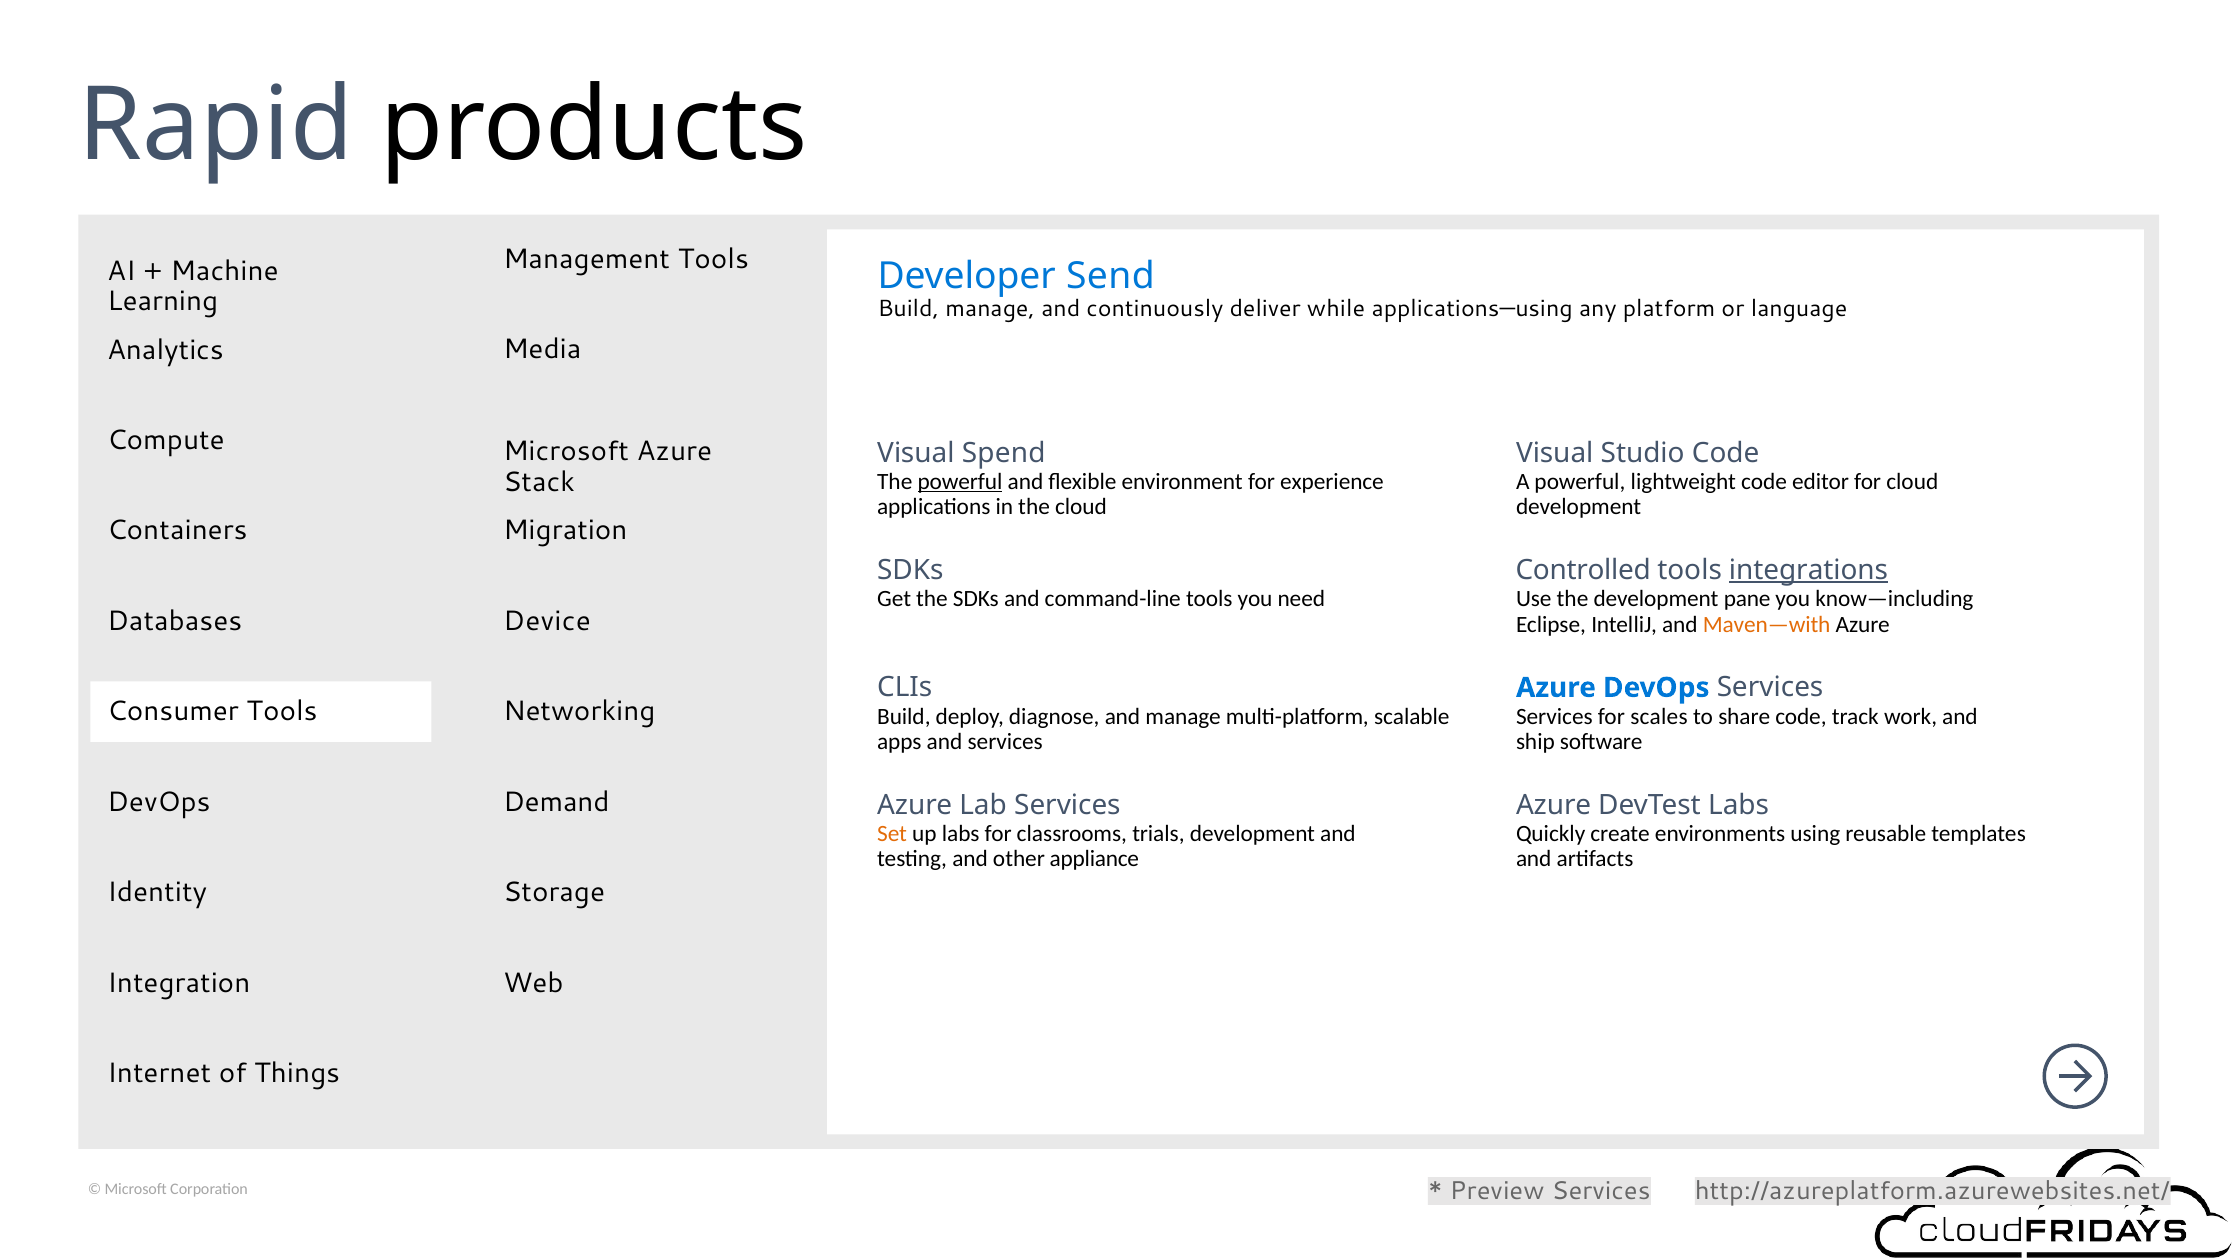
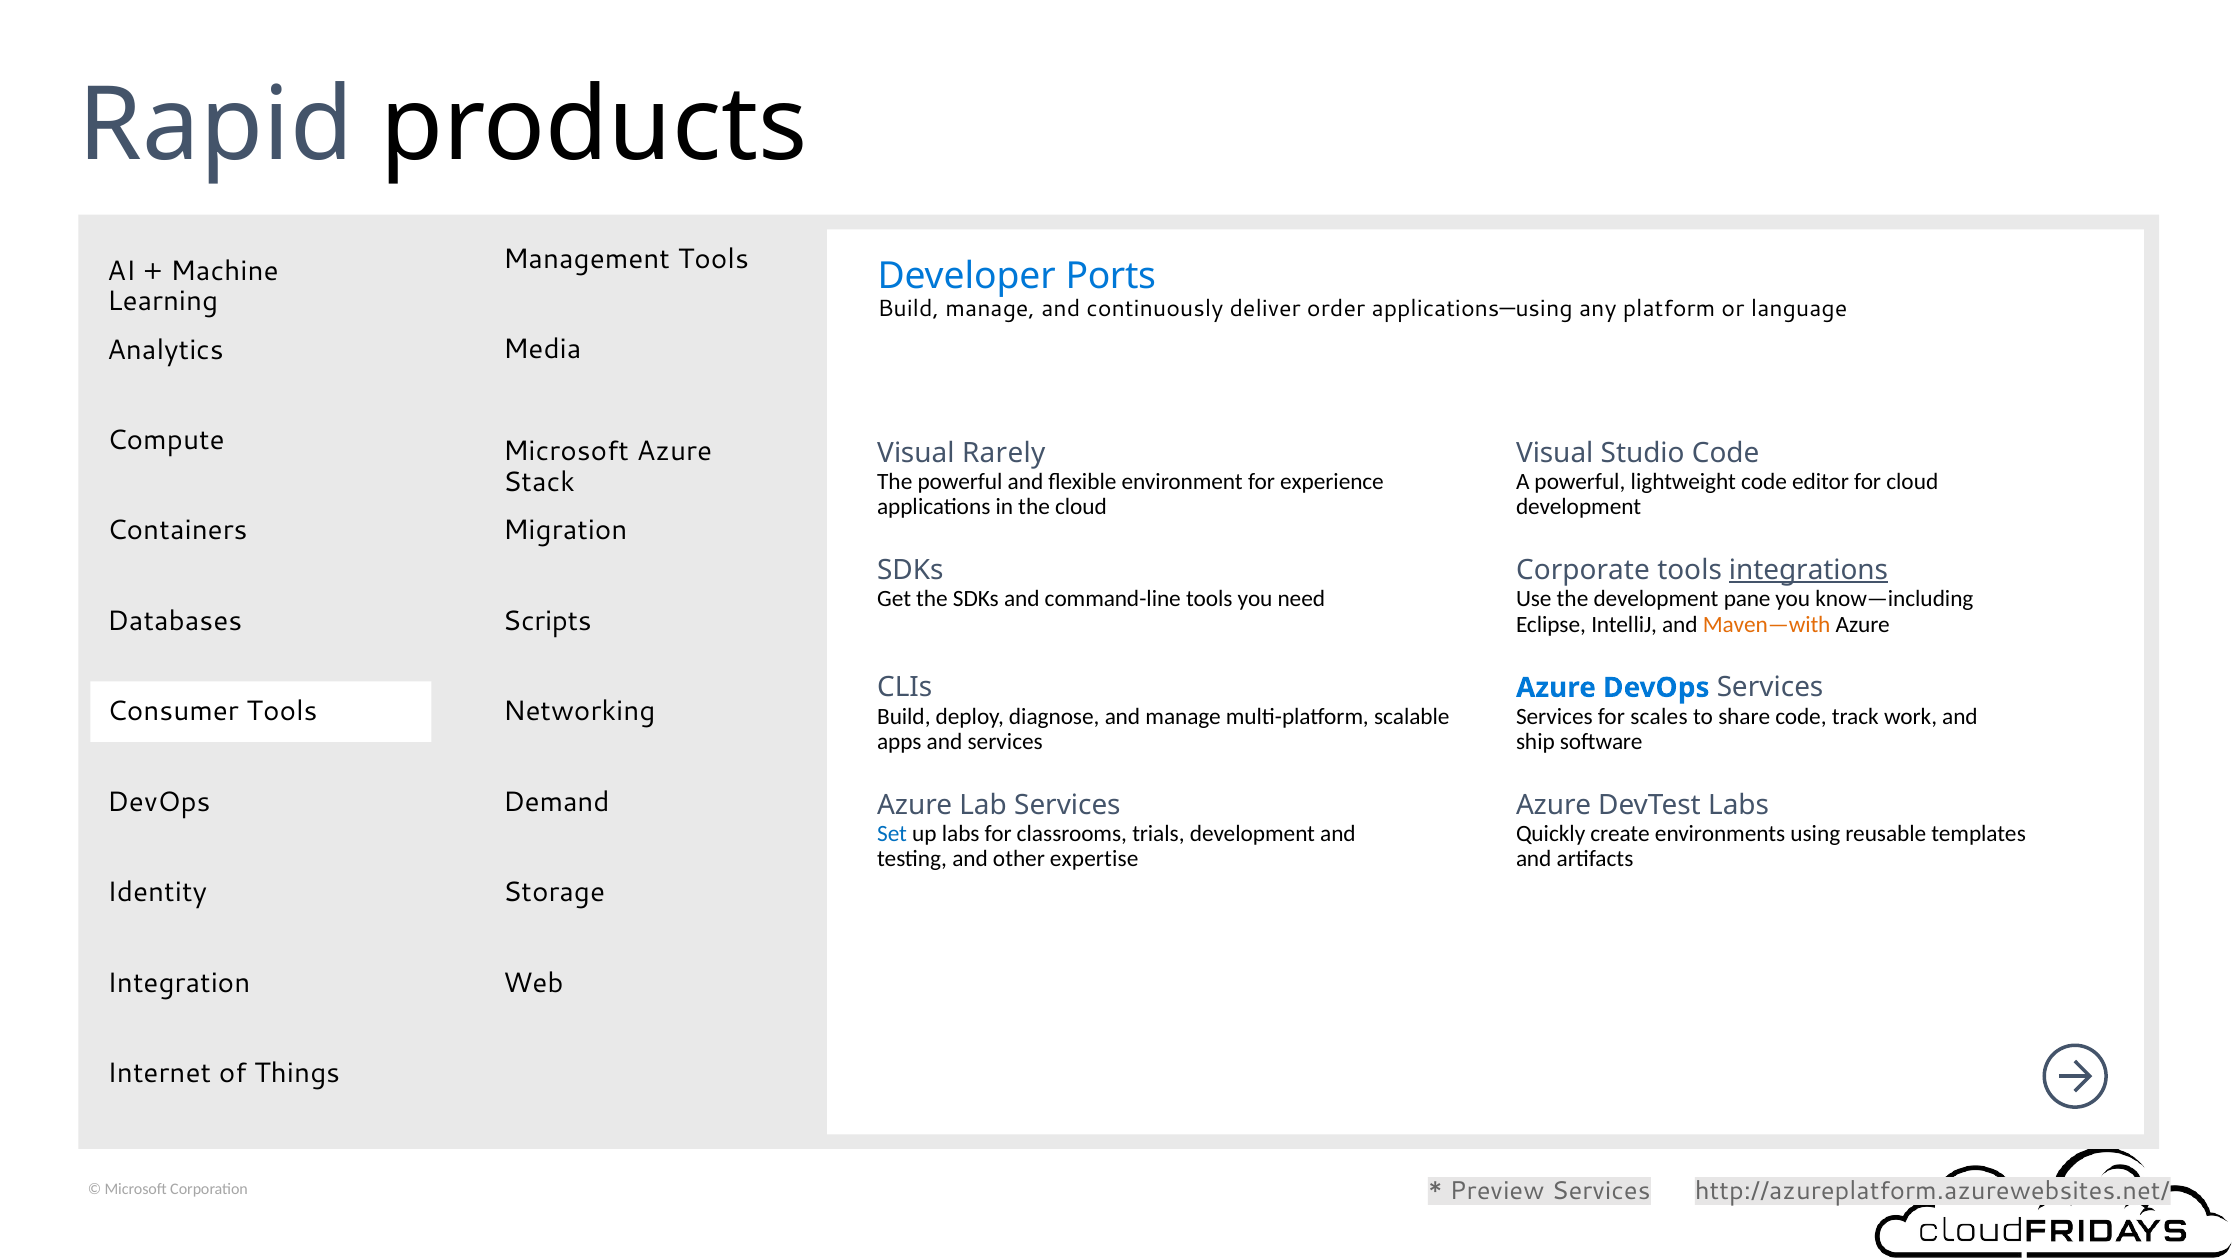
Send: Send -> Ports (1111, 276)
while: while -> order (1336, 309)
Spend: Spend -> Rarely (1004, 453)
powerful underline: present -> none (960, 482)
Controlled: Controlled -> Corporate (1583, 570)
Device: Device -> Scripts (547, 621)
Set colour: orange -> blue (892, 834)
appliance: appliance -> expertise (1094, 859)
